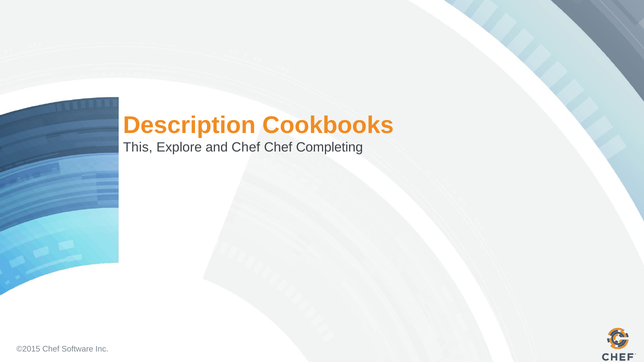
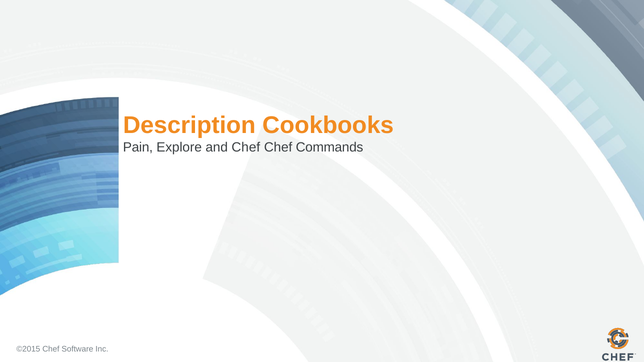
This: This -> Pain (138, 148)
Completing: Completing -> Commands (330, 148)
